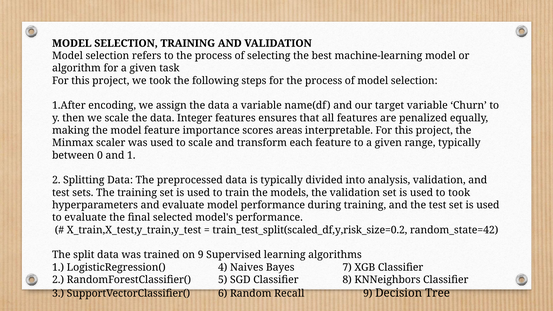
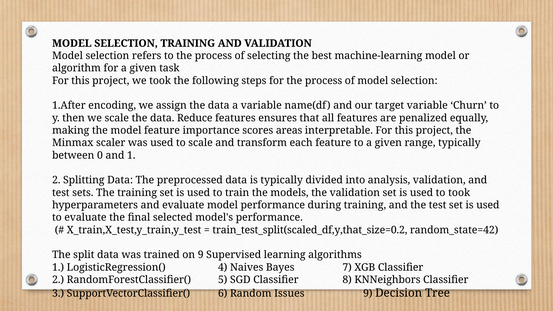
Integer: Integer -> Reduce (195, 118)
train_test_split(scaled_df,y,risk_size=0.2: train_test_split(scaled_df,y,risk_size=0.2 -> train_test_split(scaled_df,y,that_size=0.2 (310, 230)
Recall: Recall -> Issues (289, 293)
